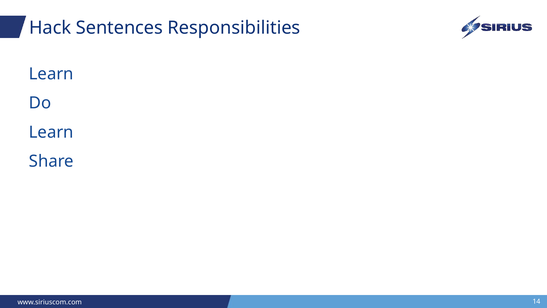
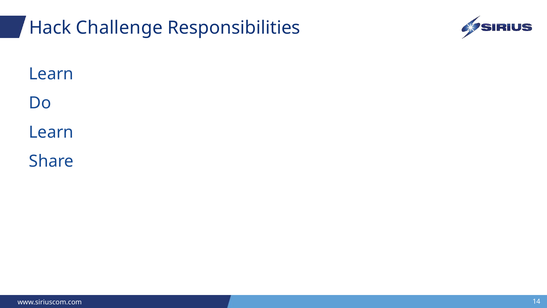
Sentences: Sentences -> Challenge (119, 28)
